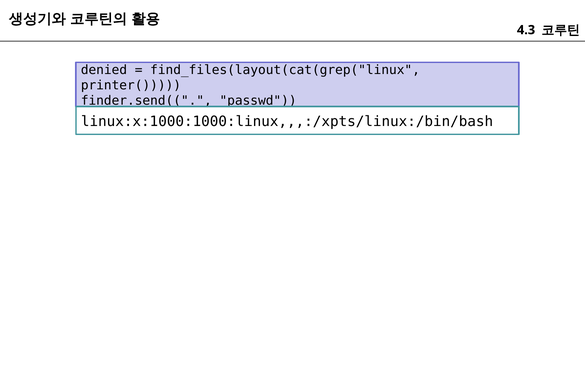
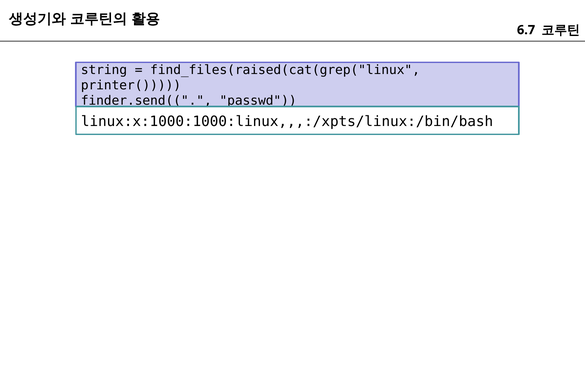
4.3: 4.3 -> 6.7 (526, 30)
denied: denied -> string (104, 70)
find_files(layout(cat(grep("linux: find_files(layout(cat(grep("linux -> find_files(raised(cat(grep("linux (285, 70)
